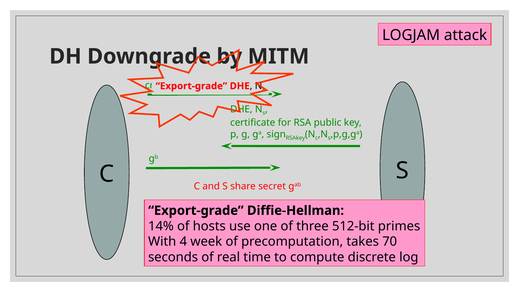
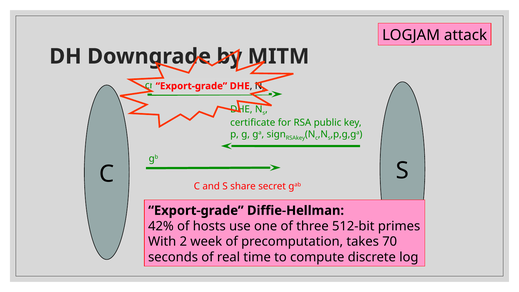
14%: 14% -> 42% (161, 226)
4: 4 -> 2 (183, 242)
